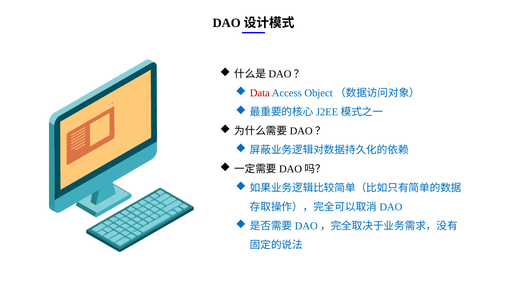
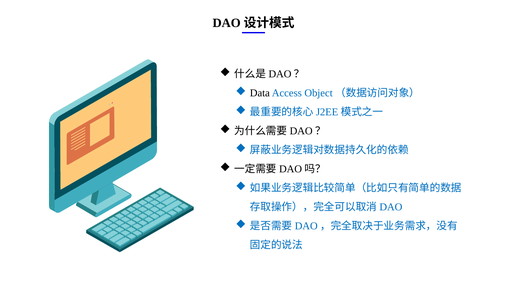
Data colour: red -> black (260, 93)
